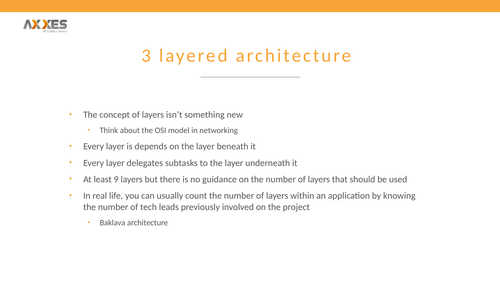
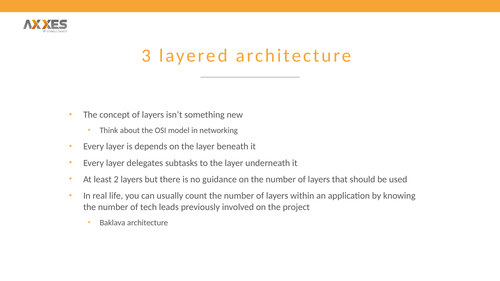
9: 9 -> 2 (116, 180)
